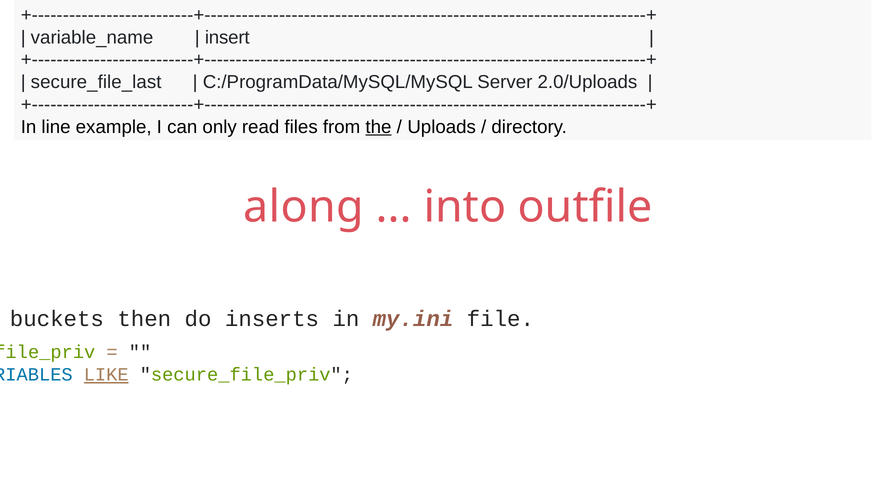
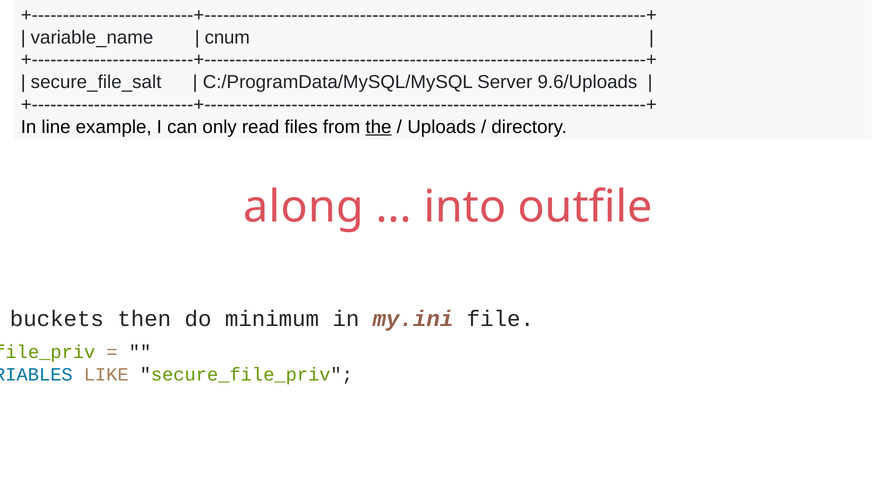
insert: insert -> cnum (227, 37)
secure_file_last: secure_file_last -> secure_file_salt (96, 82)
2.0/Uploads: 2.0/Uploads -> 9.6/Uploads (587, 82)
inserts: inserts -> minimum (272, 319)
LIKE underline: present -> none (106, 375)
